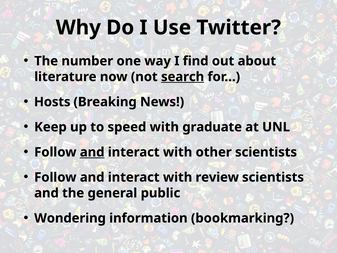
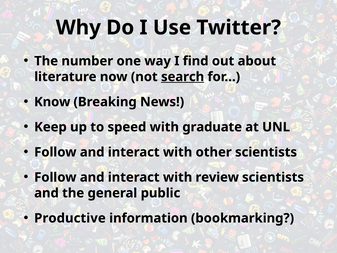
Hosts: Hosts -> Know (52, 102)
and underline: present -> none (92, 152)
Wondering: Wondering -> Productive (70, 218)
